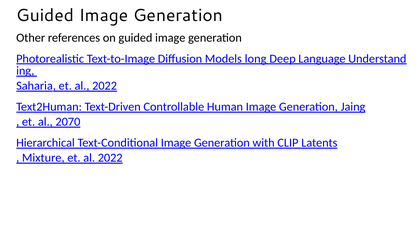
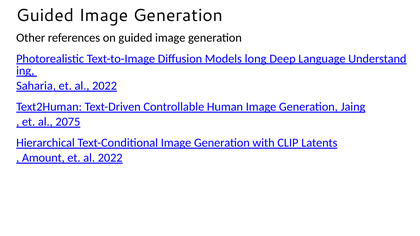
2070: 2070 -> 2075 (68, 122)
Mixture: Mixture -> Amount (43, 158)
